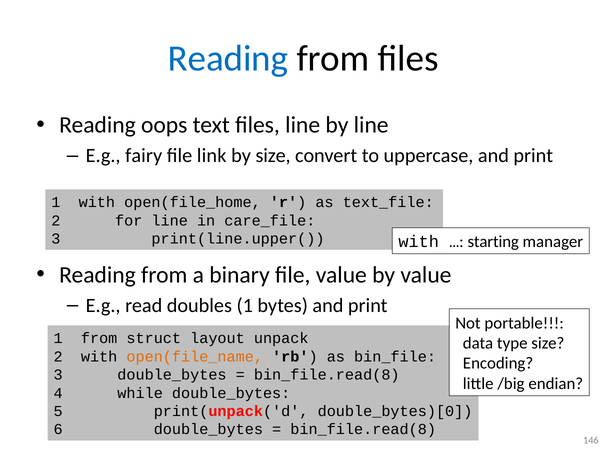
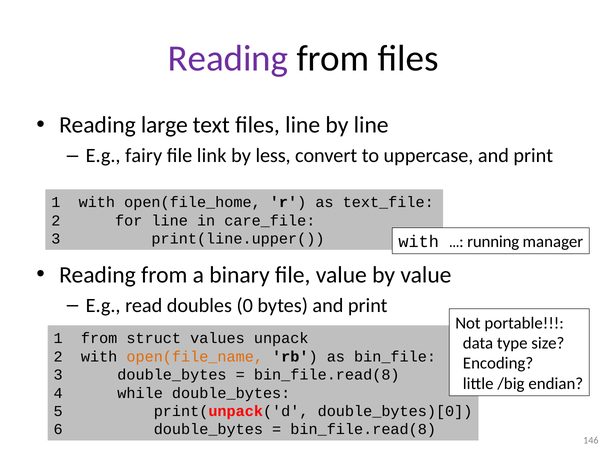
Reading colour: blue -> purple (228, 59)
oops: oops -> large (164, 125)
by size: size -> less (273, 156)
starting: starting -> running (493, 242)
doubles 1: 1 -> 0 (245, 306)
layout: layout -> values (217, 339)
